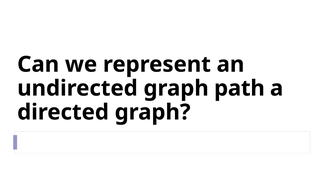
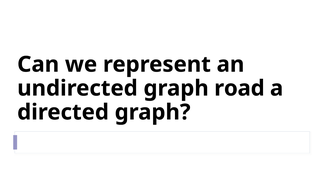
path: path -> road (239, 89)
